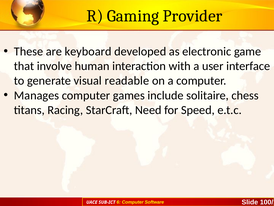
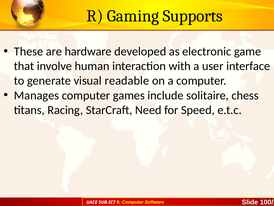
Provider: Provider -> Supports (193, 16)
keyboard: keyboard -> hardware (88, 51)
